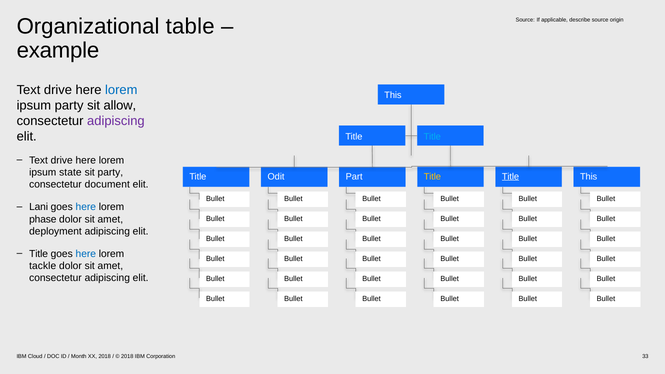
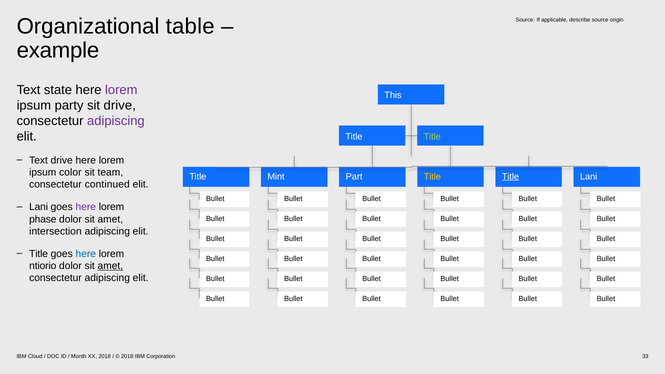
drive: drive -> state (58, 90)
lorem colour: blue -> purple (121, 90)
sit allow: allow -> drive (120, 105)
Title colour: light blue -> light green (432, 136)
state: state -> color (70, 172)
sit party: party -> team (110, 172)
Odit: Odit -> Mint (276, 177)
This: This -> Lani (589, 177)
document: document -> continued (107, 185)
here colour: blue -> purple (86, 207)
deployment: deployment -> intersection (55, 231)
tackle: tackle -> ntiorio (43, 266)
amet underline: none -> present (110, 266)
